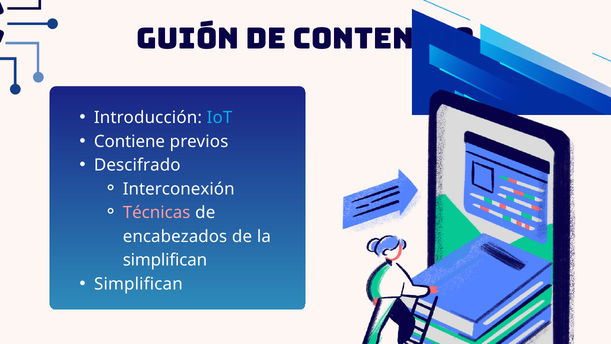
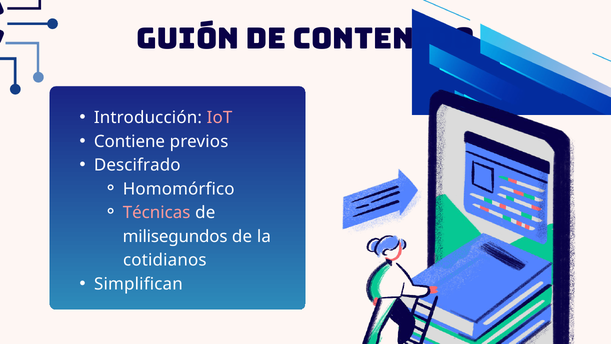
IoT colour: light blue -> pink (220, 118)
Interconexión: Interconexión -> Homomórfico (179, 189)
encabezados: encabezados -> milisegundos (175, 236)
simplifican: simplifican -> cotidianos (165, 260)
